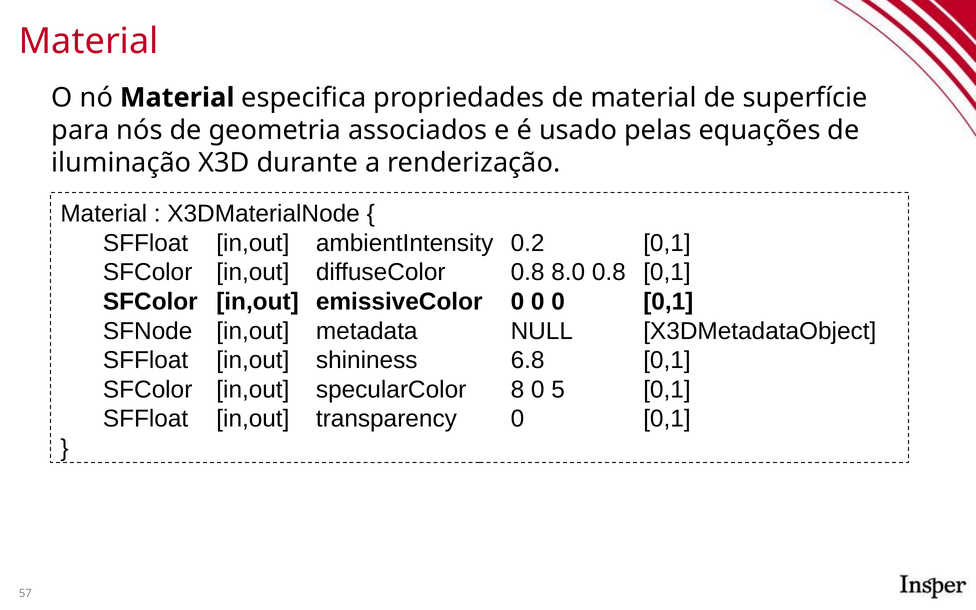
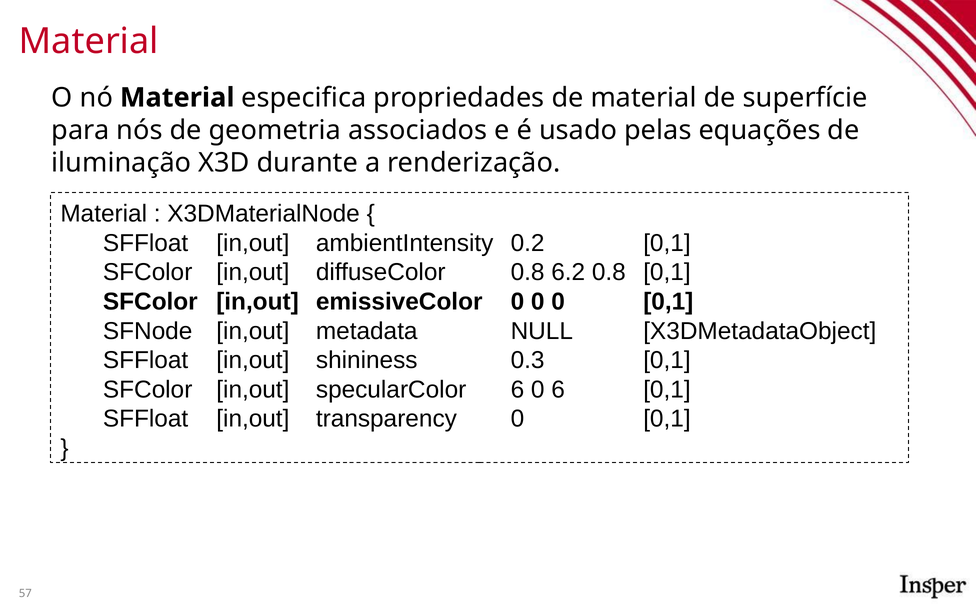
8.0: 8.0 -> 6.2 (568, 272)
6.8: 6.8 -> 0.3 (528, 360)
specularColor 8: 8 -> 6 (517, 390)
0 5: 5 -> 6 (558, 390)
